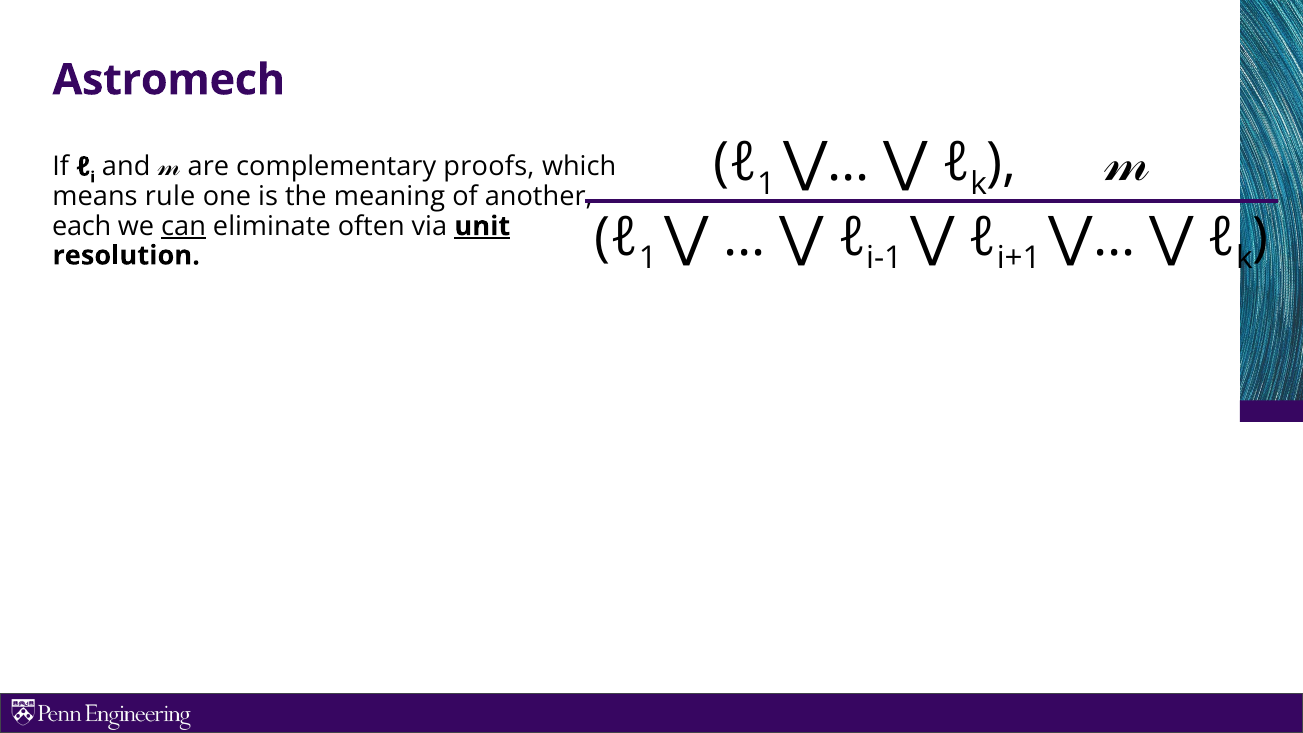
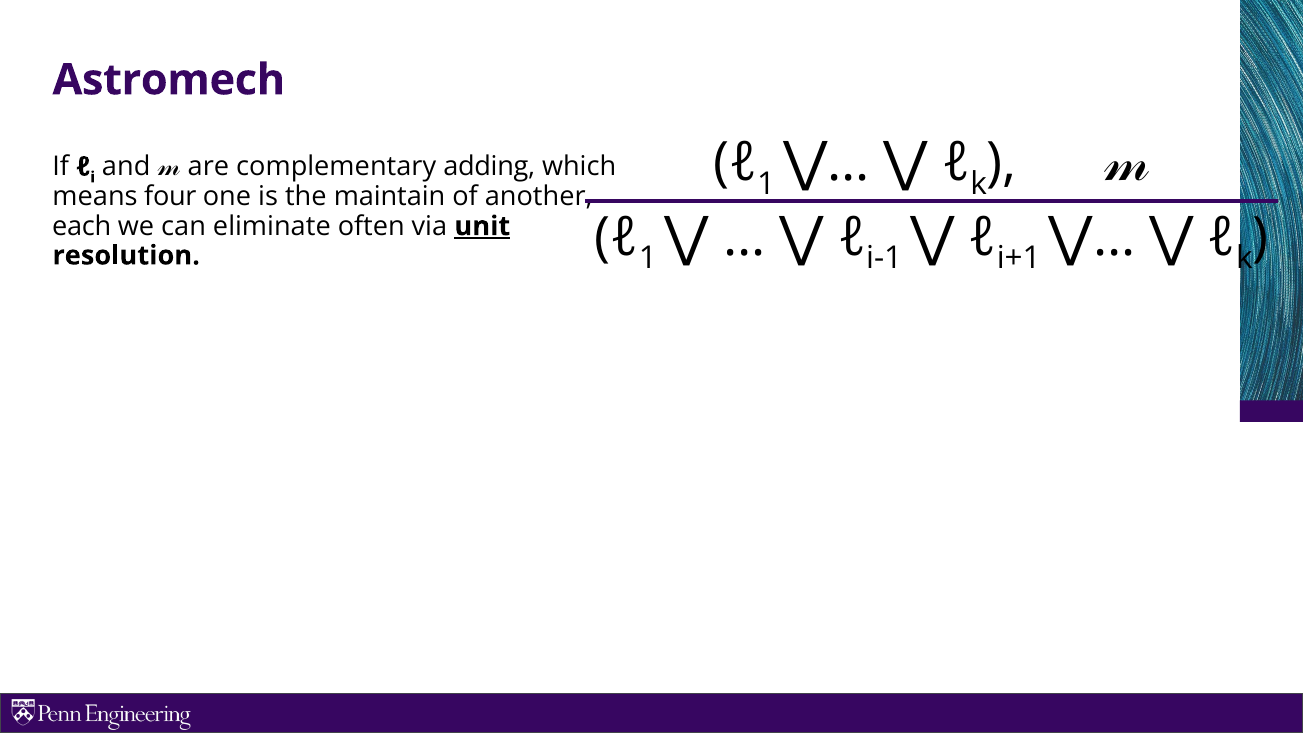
proofs: proofs -> adding (489, 167)
rule: rule -> four (170, 197)
meaning: meaning -> maintain (389, 197)
can underline: present -> none (184, 226)
